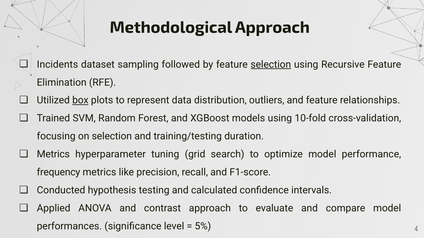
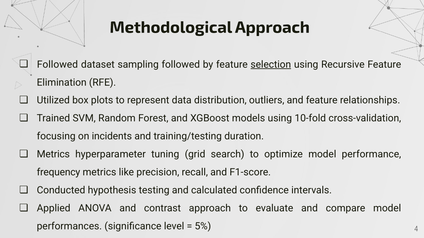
Incidents: Incidents -> Followed (57, 65)
box underline: present -> none (80, 101)
on selection: selection -> incidents (112, 137)
